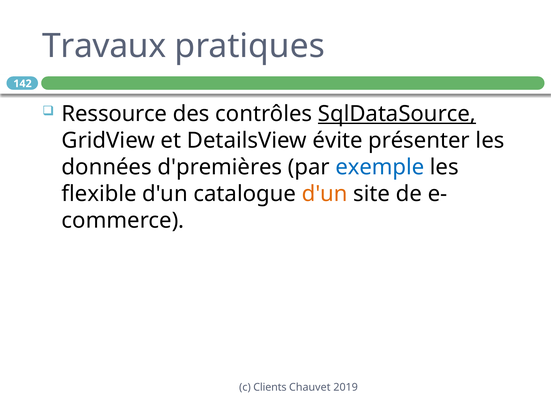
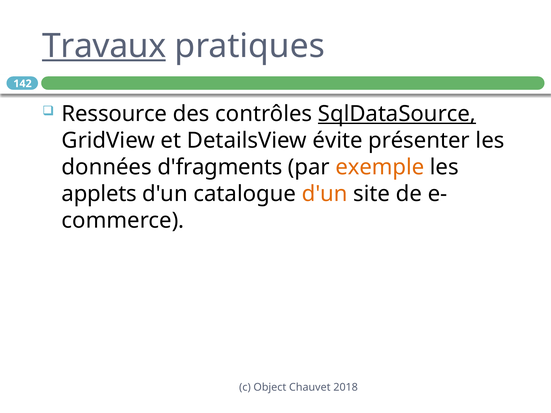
Travaux underline: none -> present (104, 46)
d'premières: d'premières -> d'fragments (220, 167)
exemple colour: blue -> orange (380, 167)
flexible: flexible -> applets (99, 194)
Clients: Clients -> Object (270, 387)
2019: 2019 -> 2018 (346, 387)
